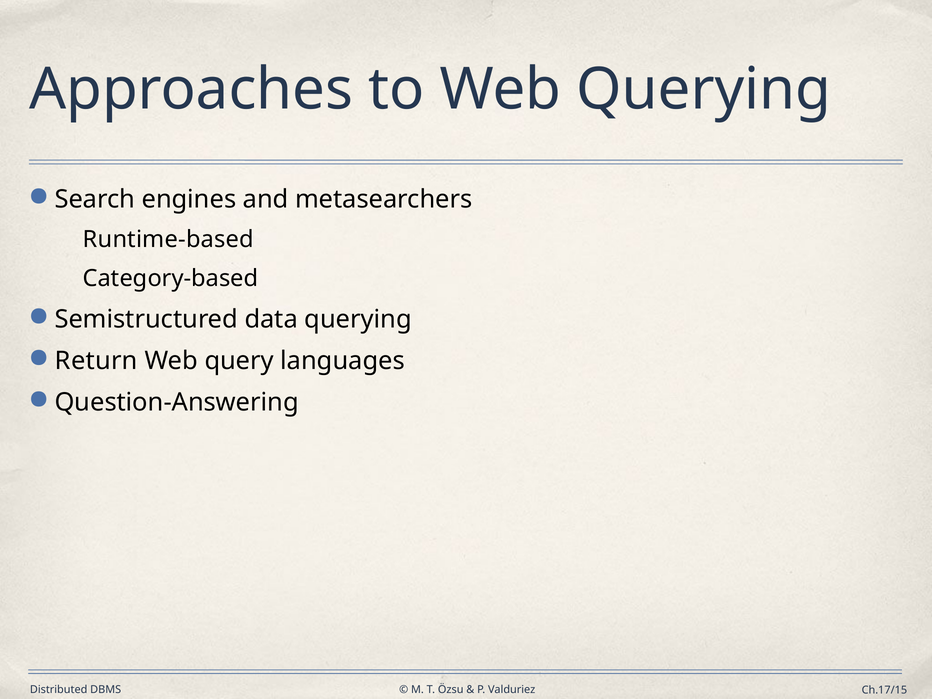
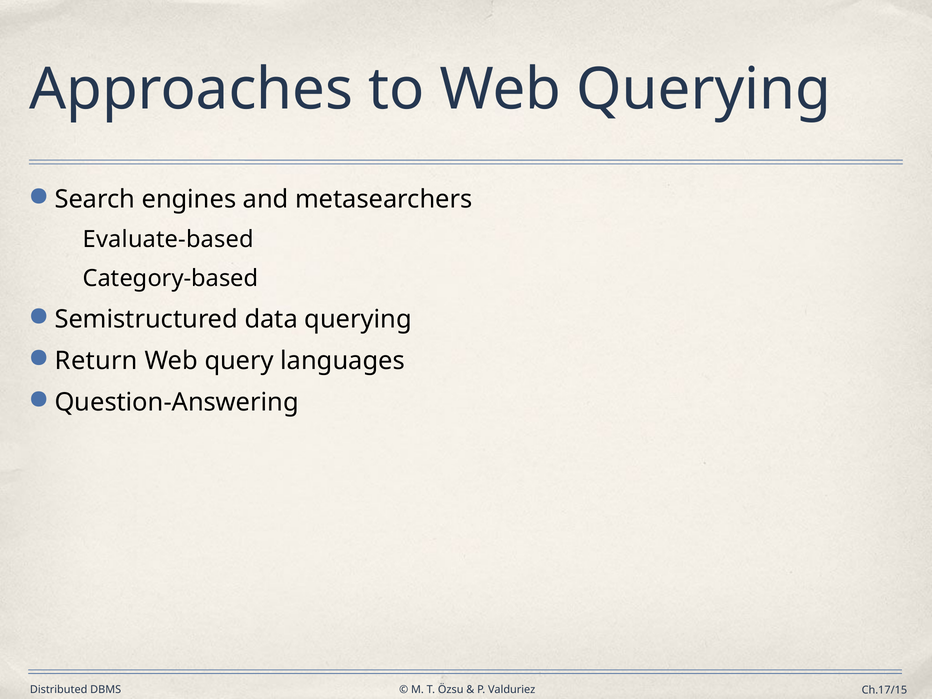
Runtime-based: Runtime-based -> Evaluate-based (168, 239)
